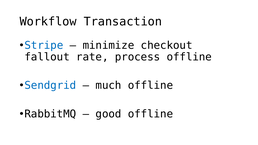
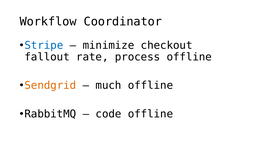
Transaction: Transaction -> Coordinator (123, 22)
Sendgrid colour: blue -> orange (50, 86)
good: good -> code (108, 114)
